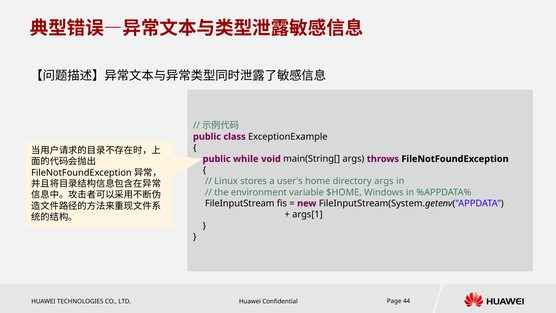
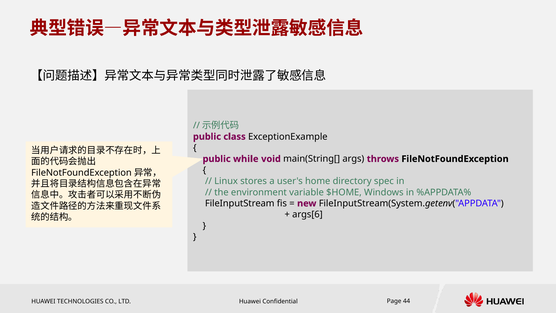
directory args: args -> spec (384, 181)
args[1: args[1 -> args[6 (307, 214)
